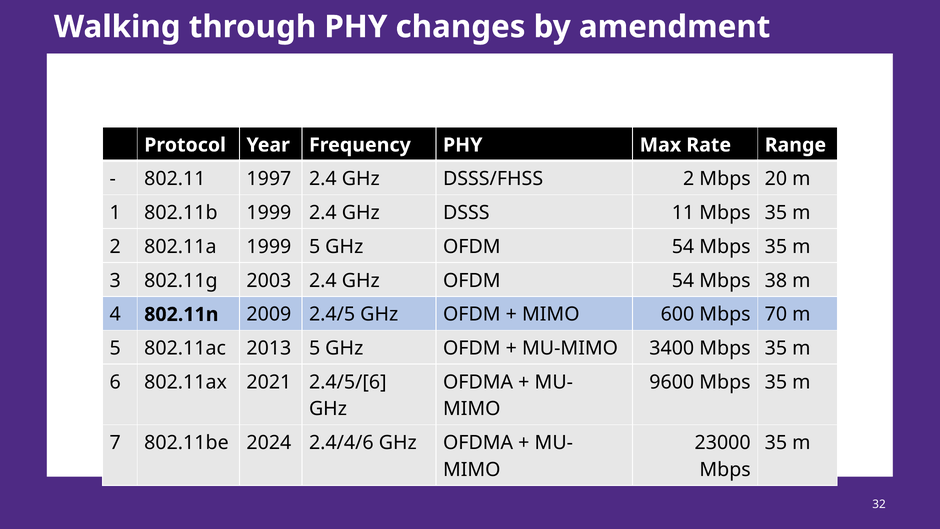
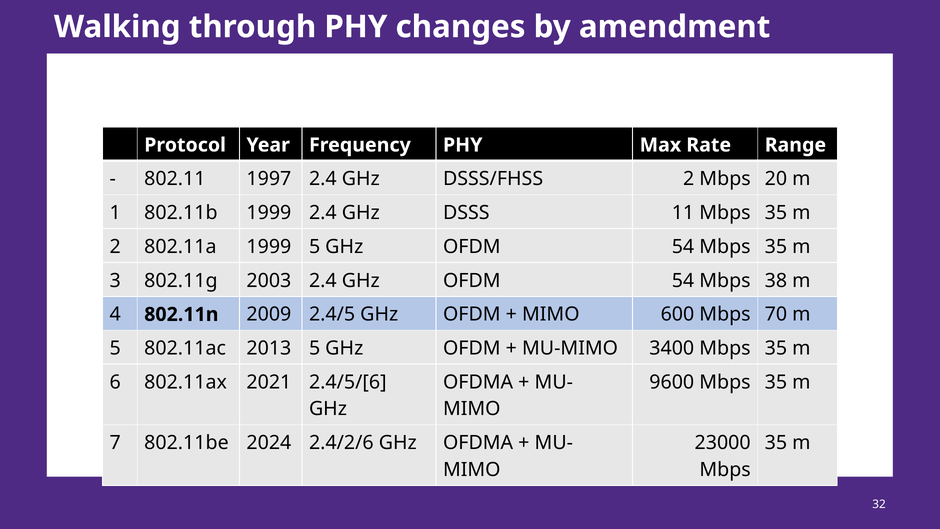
2.4/4/6: 2.4/4/6 -> 2.4/2/6 (341, 443)
